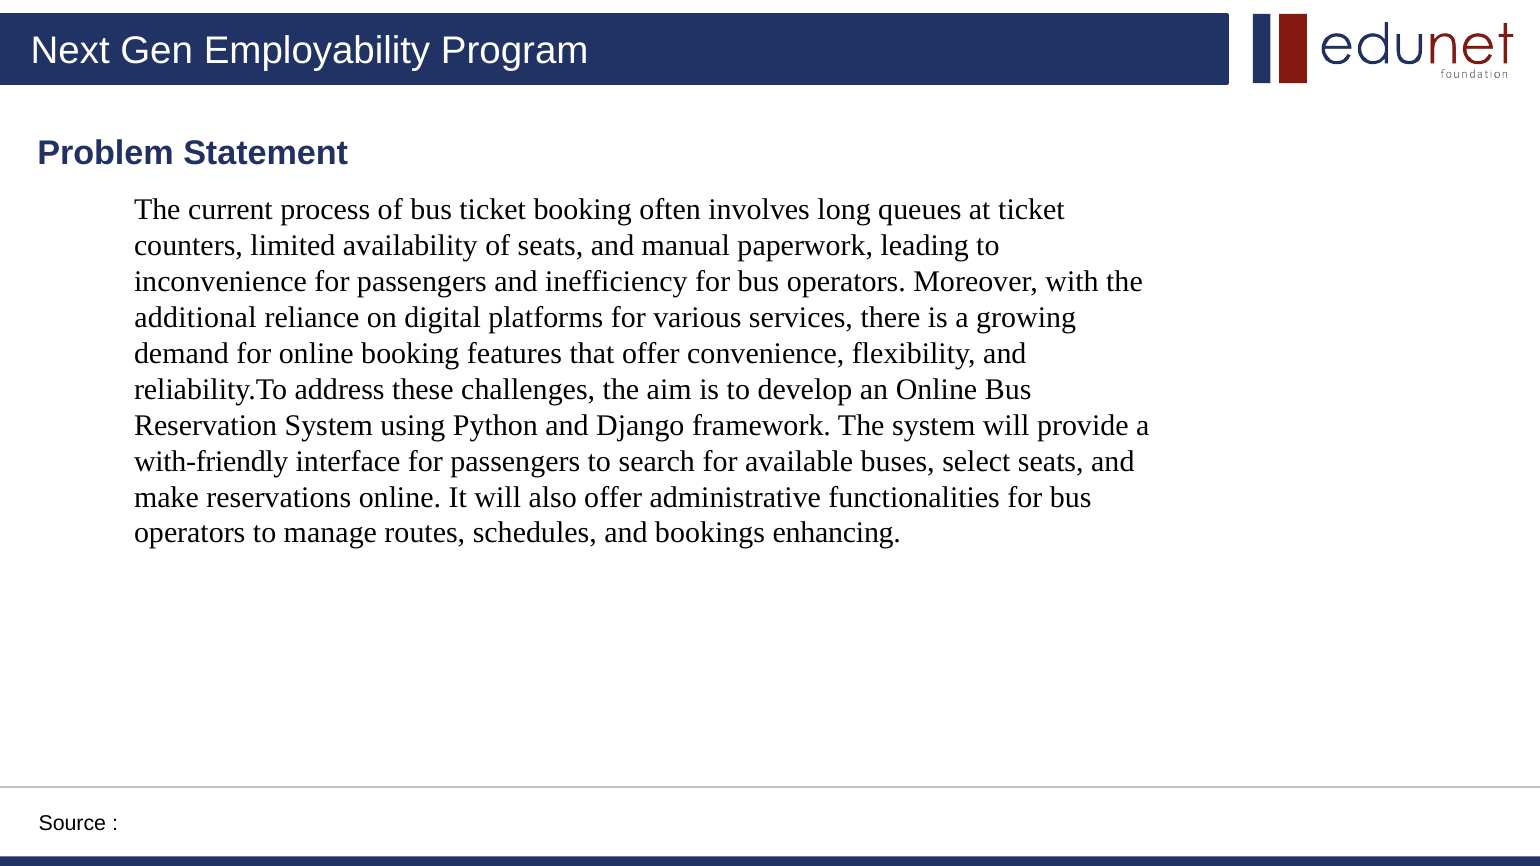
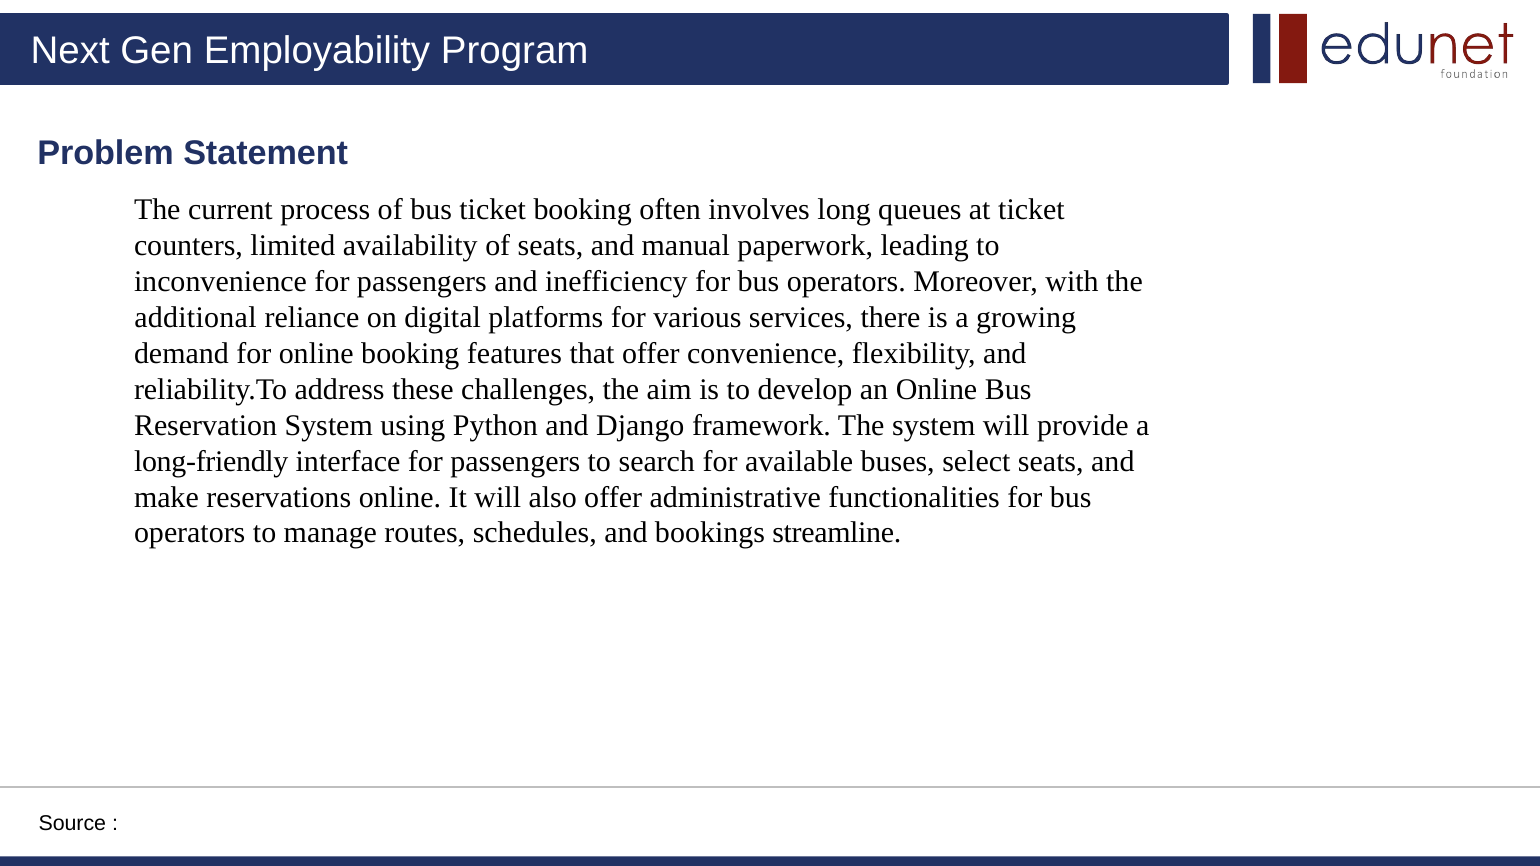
with-friendly: with-friendly -> long-friendly (211, 461)
enhancing: enhancing -> streamline (837, 533)
